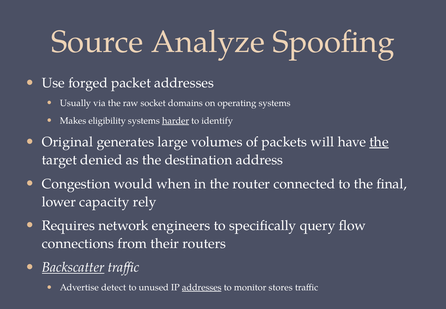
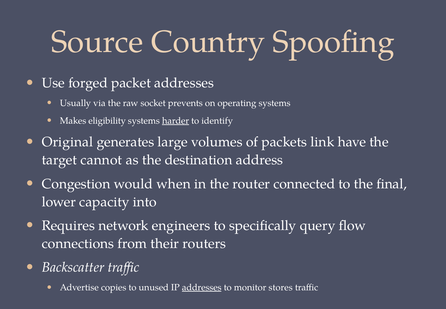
Analyze: Analyze -> Country (208, 42)
domains: domains -> prevents (185, 103)
will: will -> link (322, 142)
the underline: present -> none (379, 142)
denied: denied -> cannot (101, 160)
rely: rely -> into (145, 202)
Backscatter underline: present -> none (73, 267)
detect: detect -> copies (114, 287)
